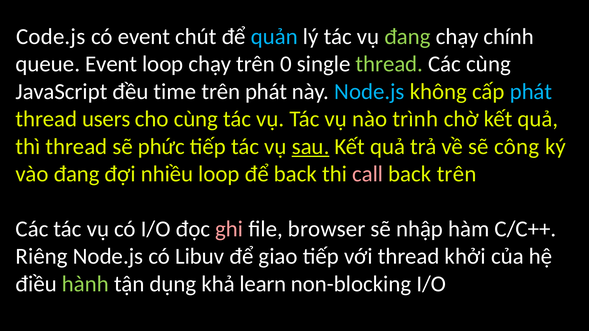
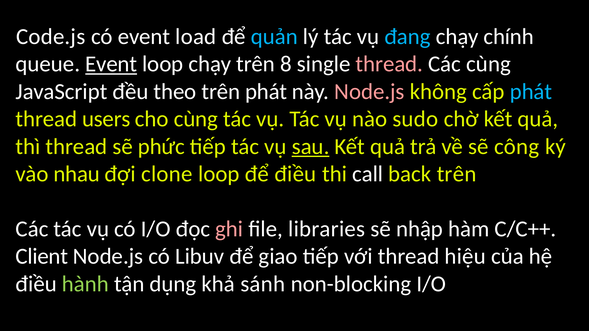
chút: chút -> load (196, 37)
đang colour: light green -> light blue (408, 37)
Event underline: none -> present (111, 64)
0: 0 -> 8 (286, 64)
thread colour: light green -> pink (389, 64)
time: time -> theo (175, 92)
Node.js colour: light blue -> pink (369, 92)
trình: trình -> sudo (415, 119)
vào đang: đang -> nhau (77, 174)
nhiều: nhiều -> clone (167, 174)
để back: back -> điều (295, 174)
call colour: pink -> white (368, 174)
browser: browser -> libraries (327, 229)
Riêng: Riêng -> Client (42, 257)
khởi: khởi -> hiệu (465, 257)
learn: learn -> sánh (263, 284)
